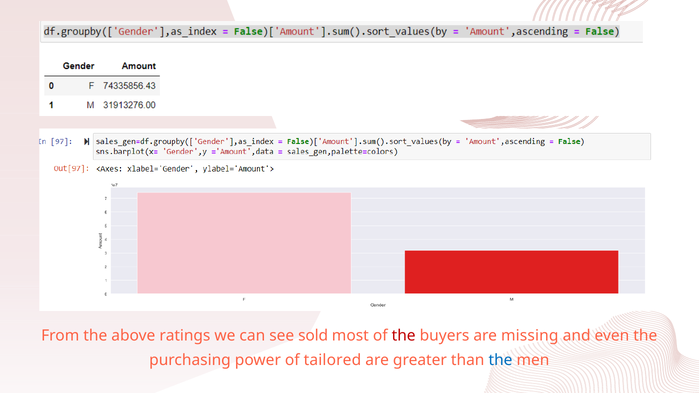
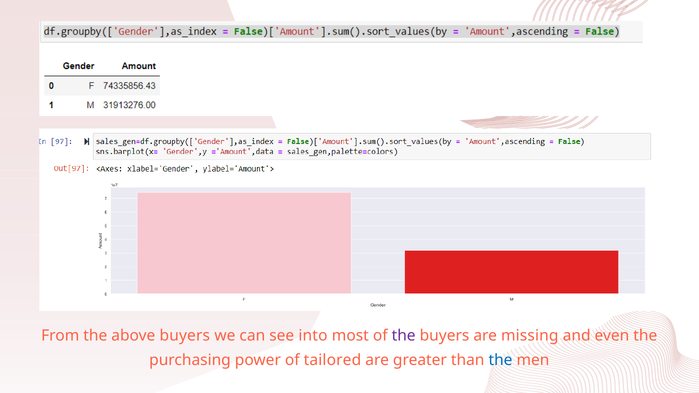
above ratings: ratings -> buyers (185, 336)
sold: sold -> into (313, 336)
the colour: red -> purple (404, 336)
